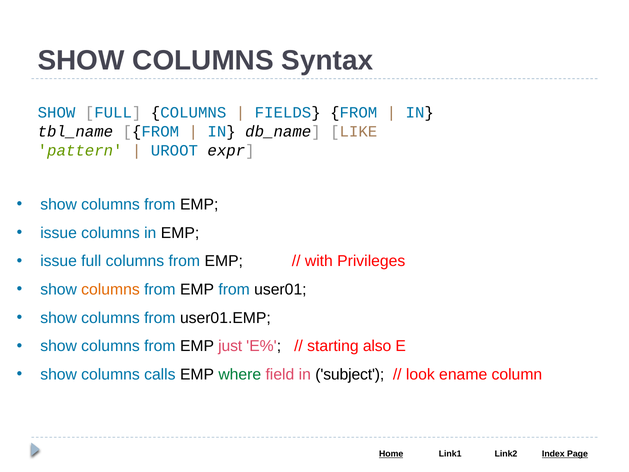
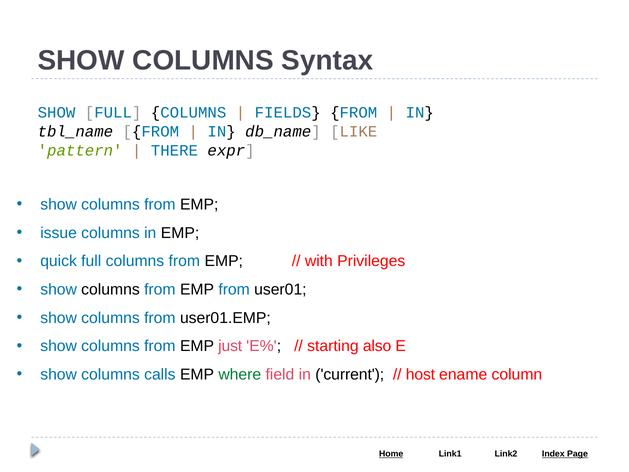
UROOT: UROOT -> THERE (174, 150)
issue: issue -> quick (59, 261)
columns colour: orange -> black (111, 289)
subject: subject -> current (350, 374)
look: look -> host (420, 374)
